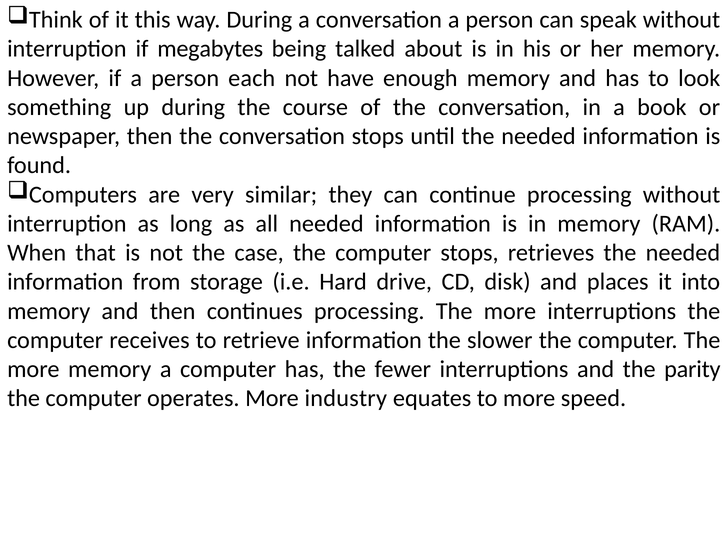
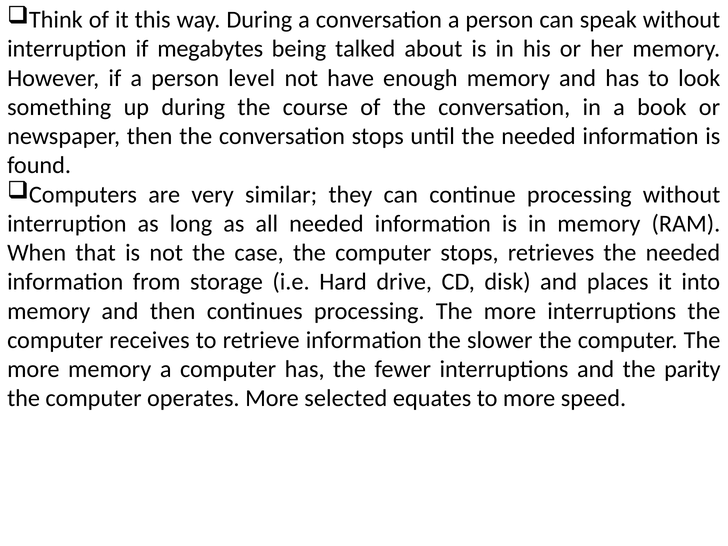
each: each -> level (252, 78)
industry: industry -> selected (346, 398)
